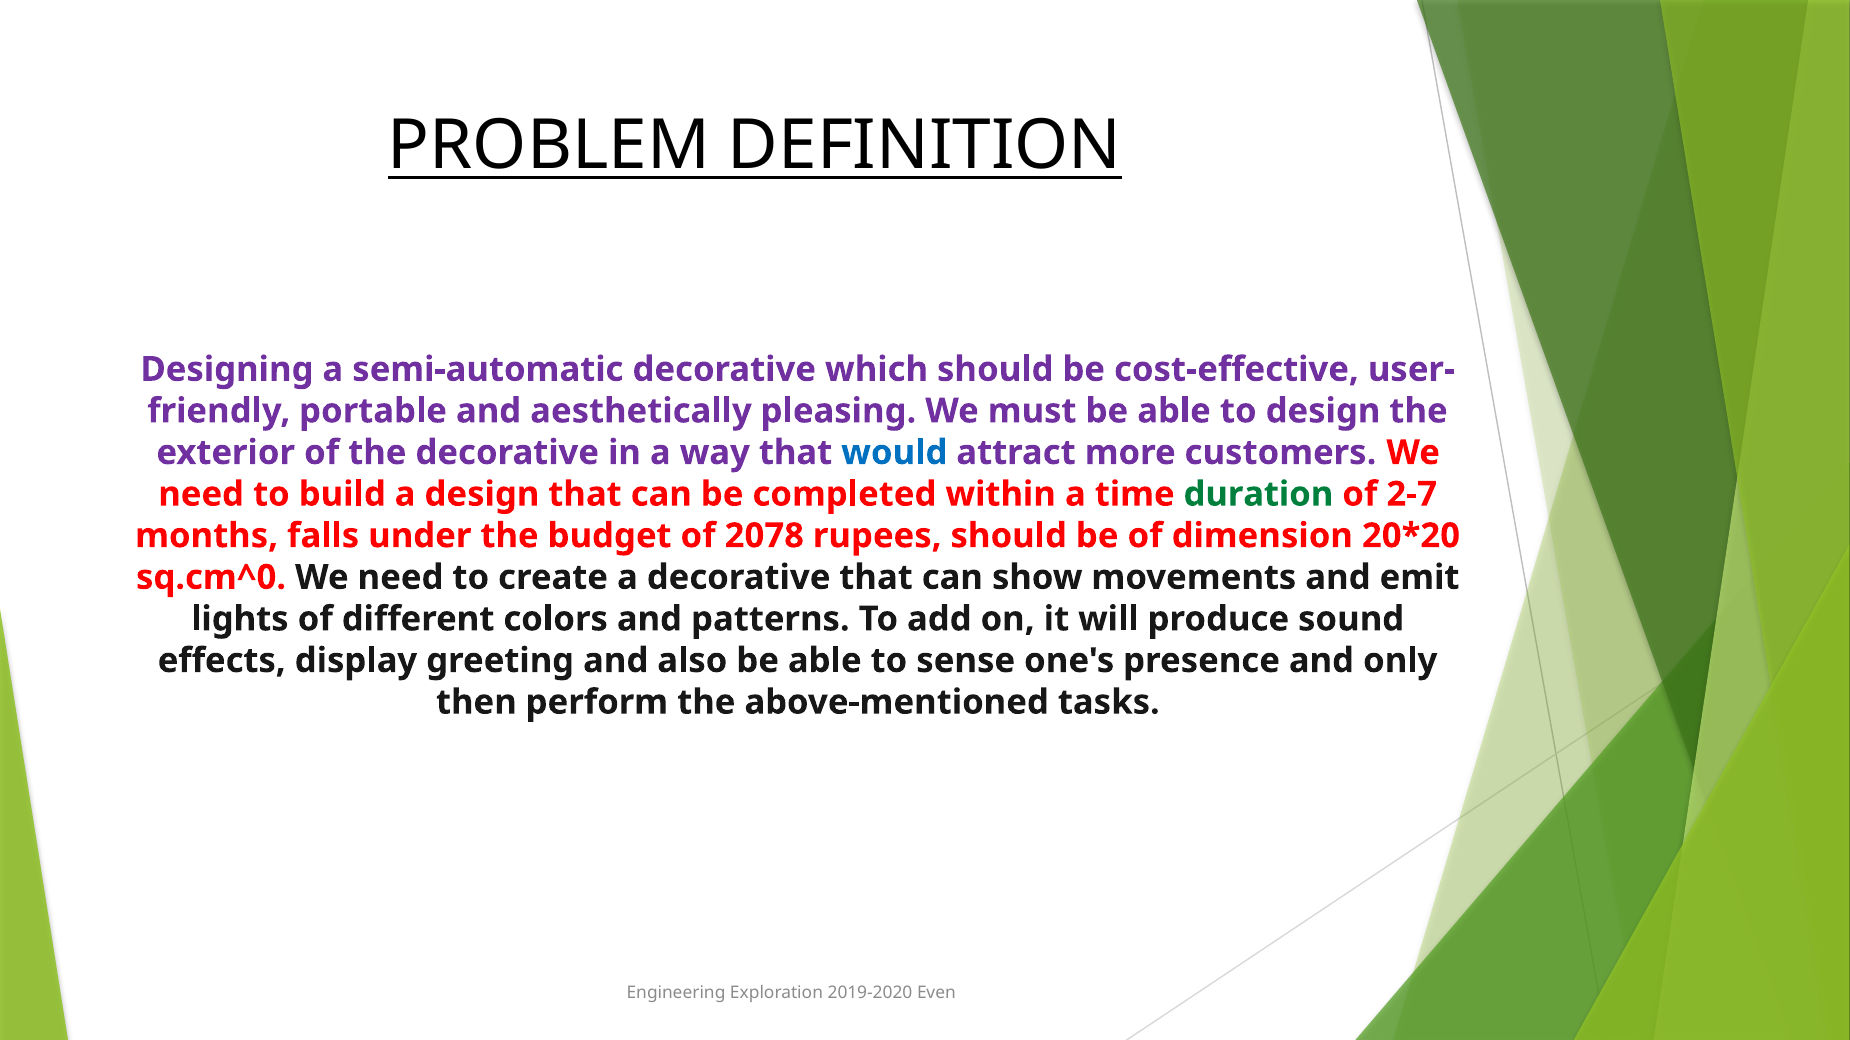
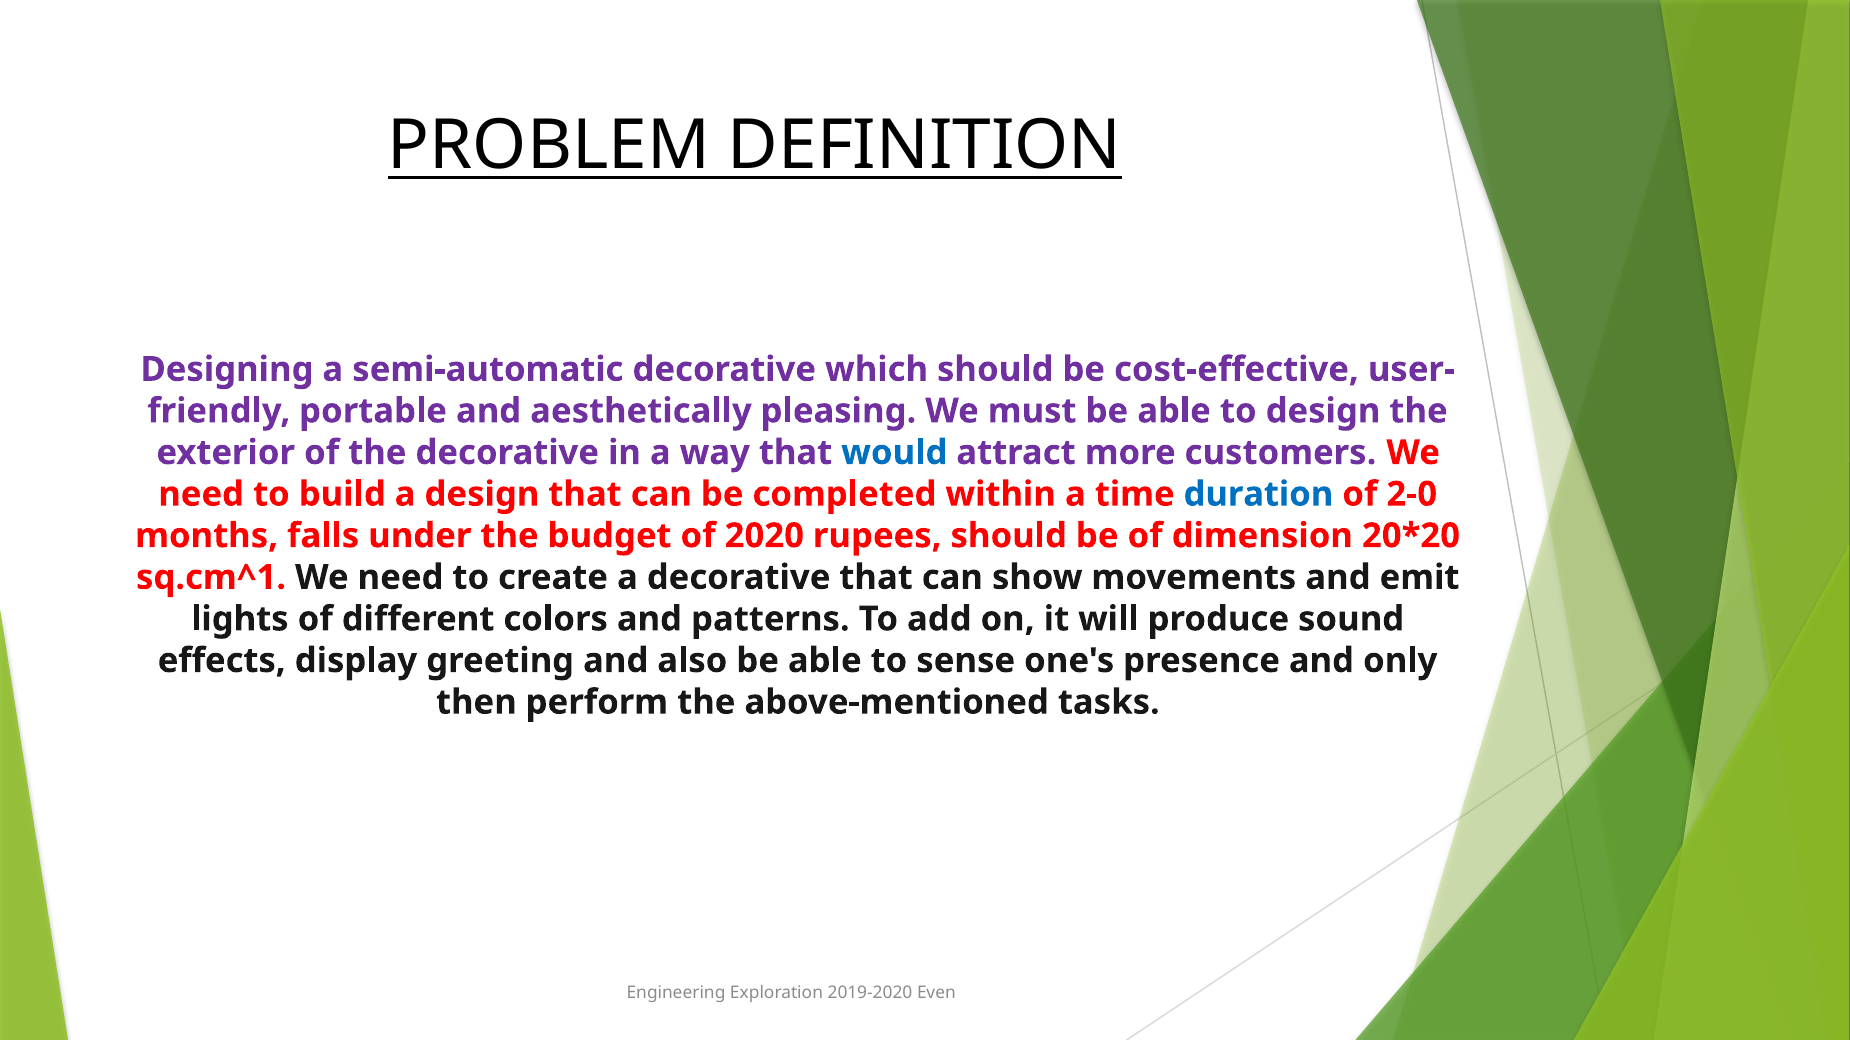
duration colour: green -> blue (1258, 494)
2-7: 2-7 -> 2-0 (1412, 494)
2078: 2078 -> 2020 (764, 536)
sq.cm^0: sq.cm^0 -> sq.cm^1 (211, 578)
